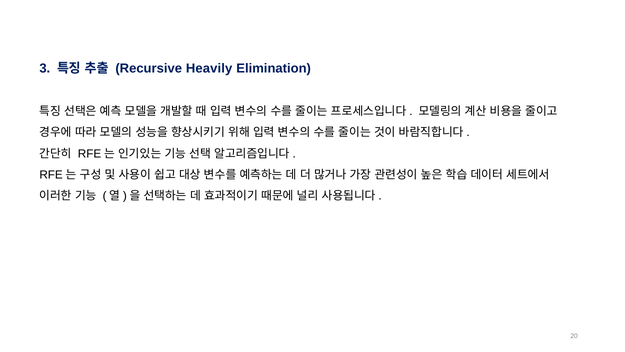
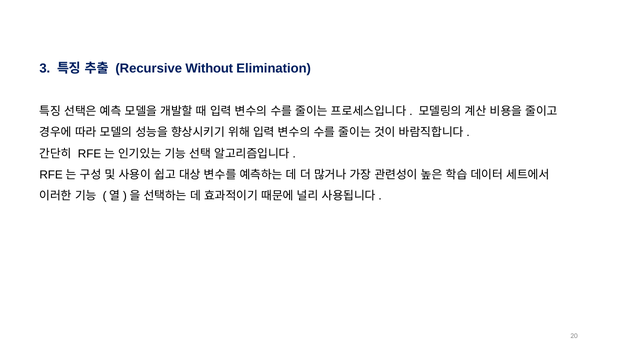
Heavily: Heavily -> Without (209, 68)
